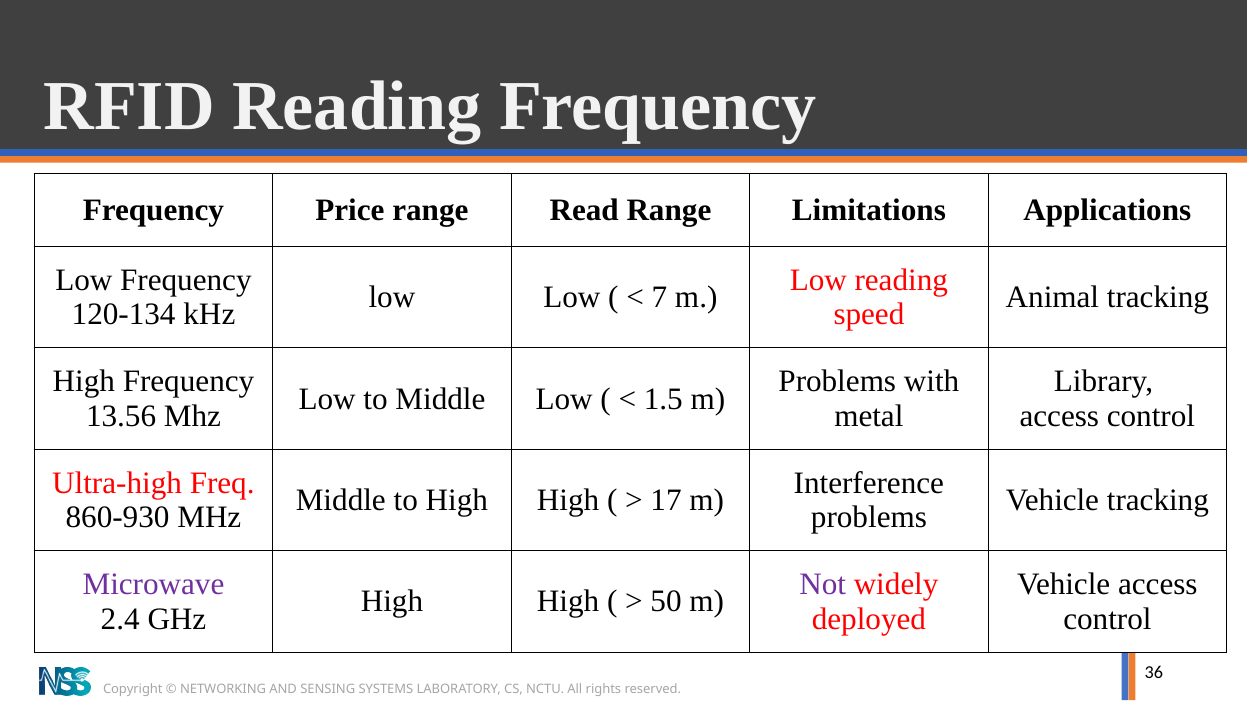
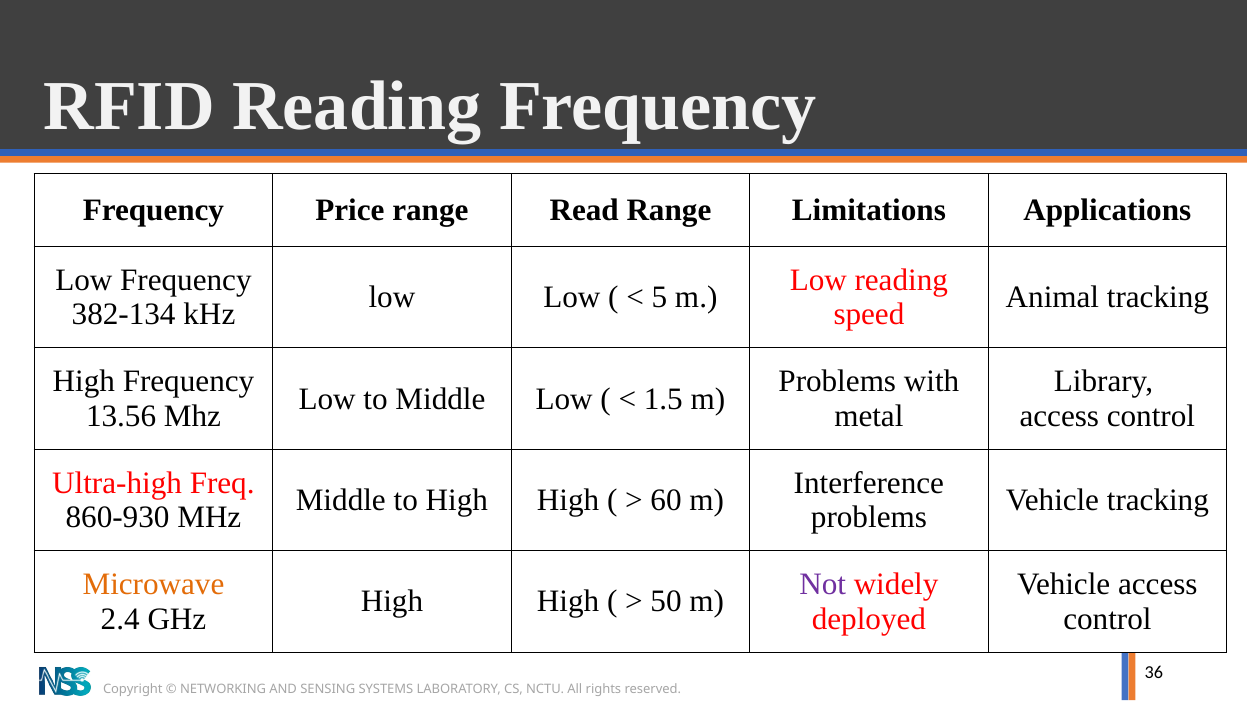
7: 7 -> 5 (659, 298)
120-134: 120-134 -> 382-134 (124, 315)
17: 17 -> 60 (666, 501)
Microwave colour: purple -> orange (153, 585)
